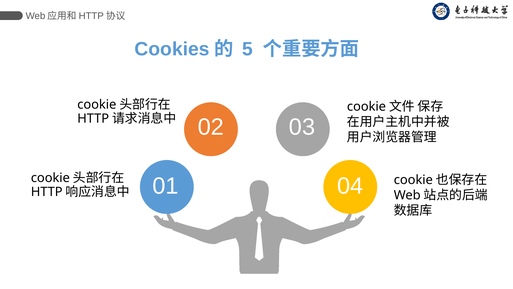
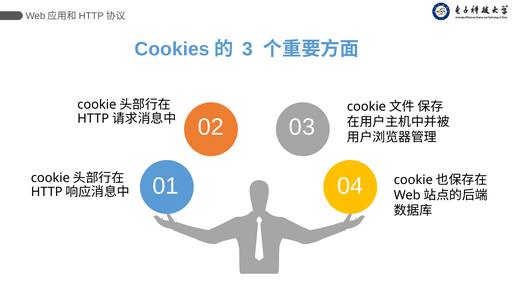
5: 5 -> 3 (248, 49)
